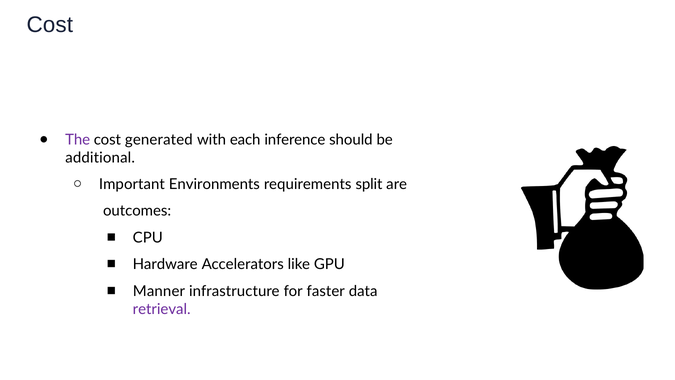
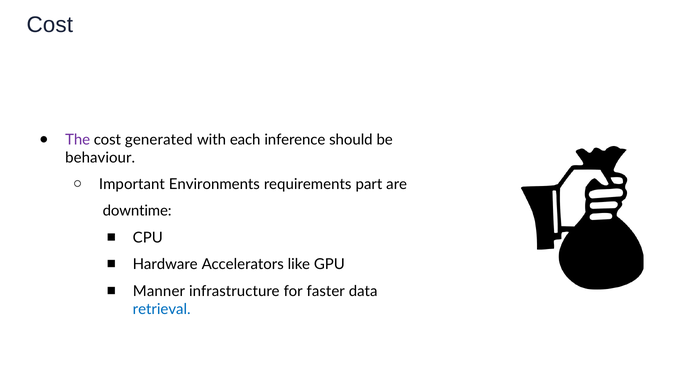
additional: additional -> behaviour (100, 158)
split: split -> part (369, 184)
outcomes: outcomes -> downtime (137, 211)
retrieval colour: purple -> blue (162, 309)
